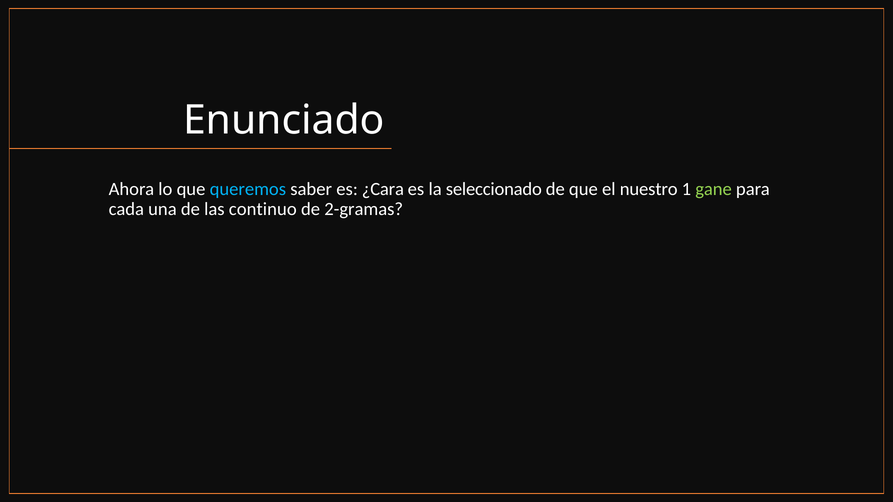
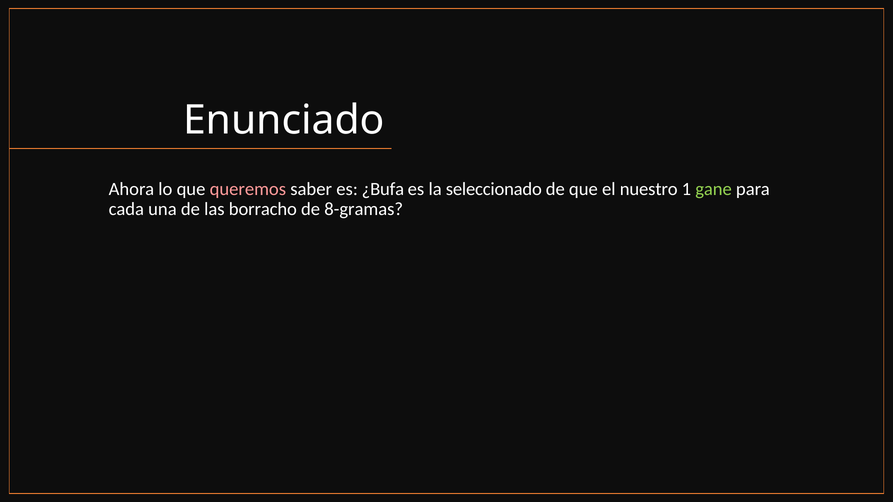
queremos colour: light blue -> pink (248, 189)
¿Cara: ¿Cara -> ¿Bufa (383, 189)
continuo: continuo -> borracho (263, 209)
2-gramas: 2-gramas -> 8-gramas (364, 209)
